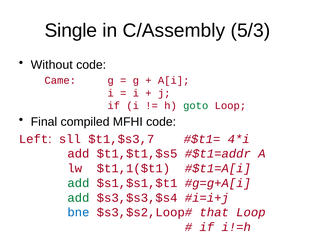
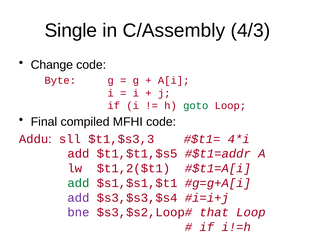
5/3: 5/3 -> 4/3 (250, 30)
Without: Without -> Change (52, 65)
Came: Came -> Byte (60, 81)
Left: Left -> Addu (34, 139)
$t1,$s3,7: $t1,$s3,7 -> $t1,$s3,3 (121, 139)
$t1,1($t1: $t1,1($t1 -> $t1,2($t1 (133, 169)
add colour: green -> purple (78, 198)
bne colour: blue -> purple (78, 213)
